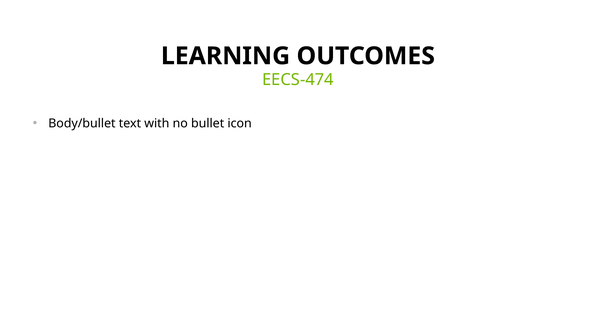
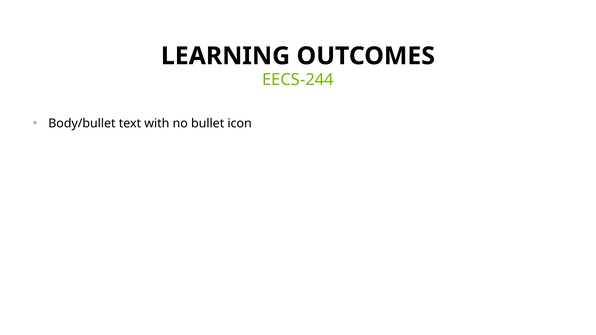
EECS-474: EECS-474 -> EECS-244 (298, 80)
